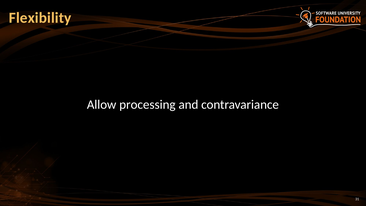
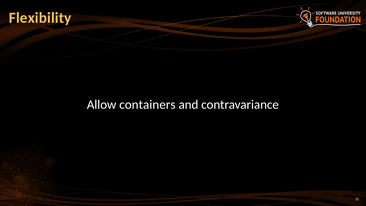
processing: processing -> containers (147, 105)
